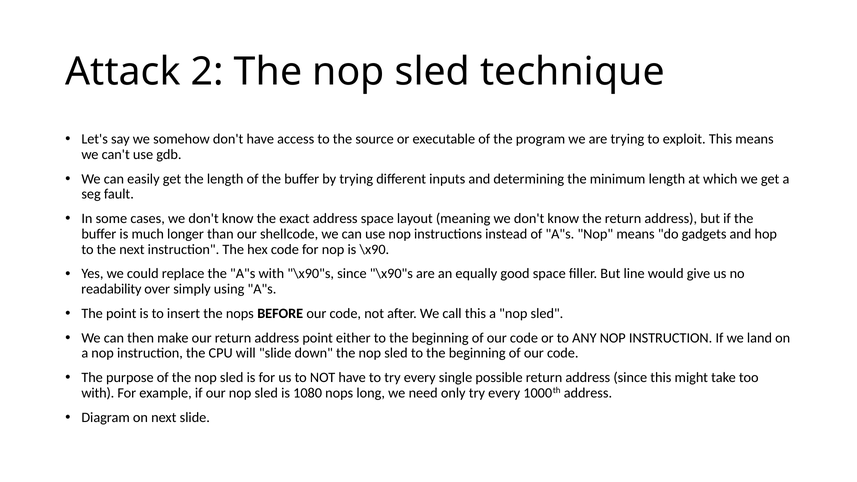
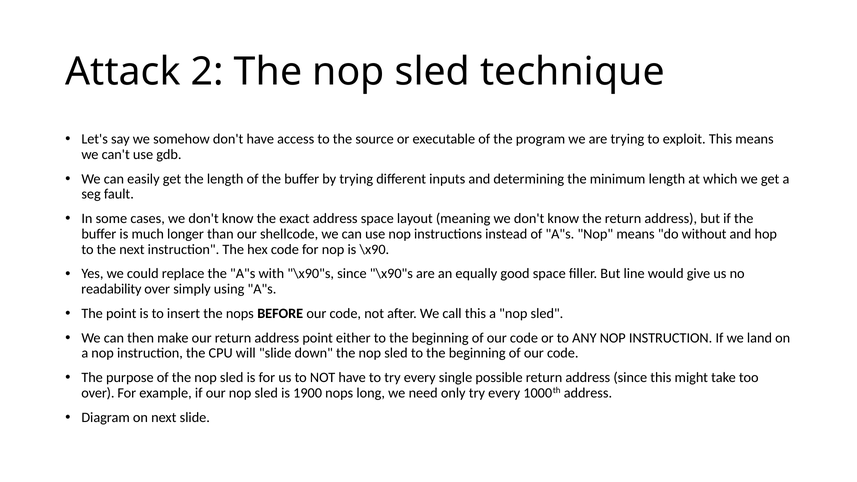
gadgets: gadgets -> without (704, 234)
with: with -> over (98, 393)
1080: 1080 -> 1900 (308, 393)
